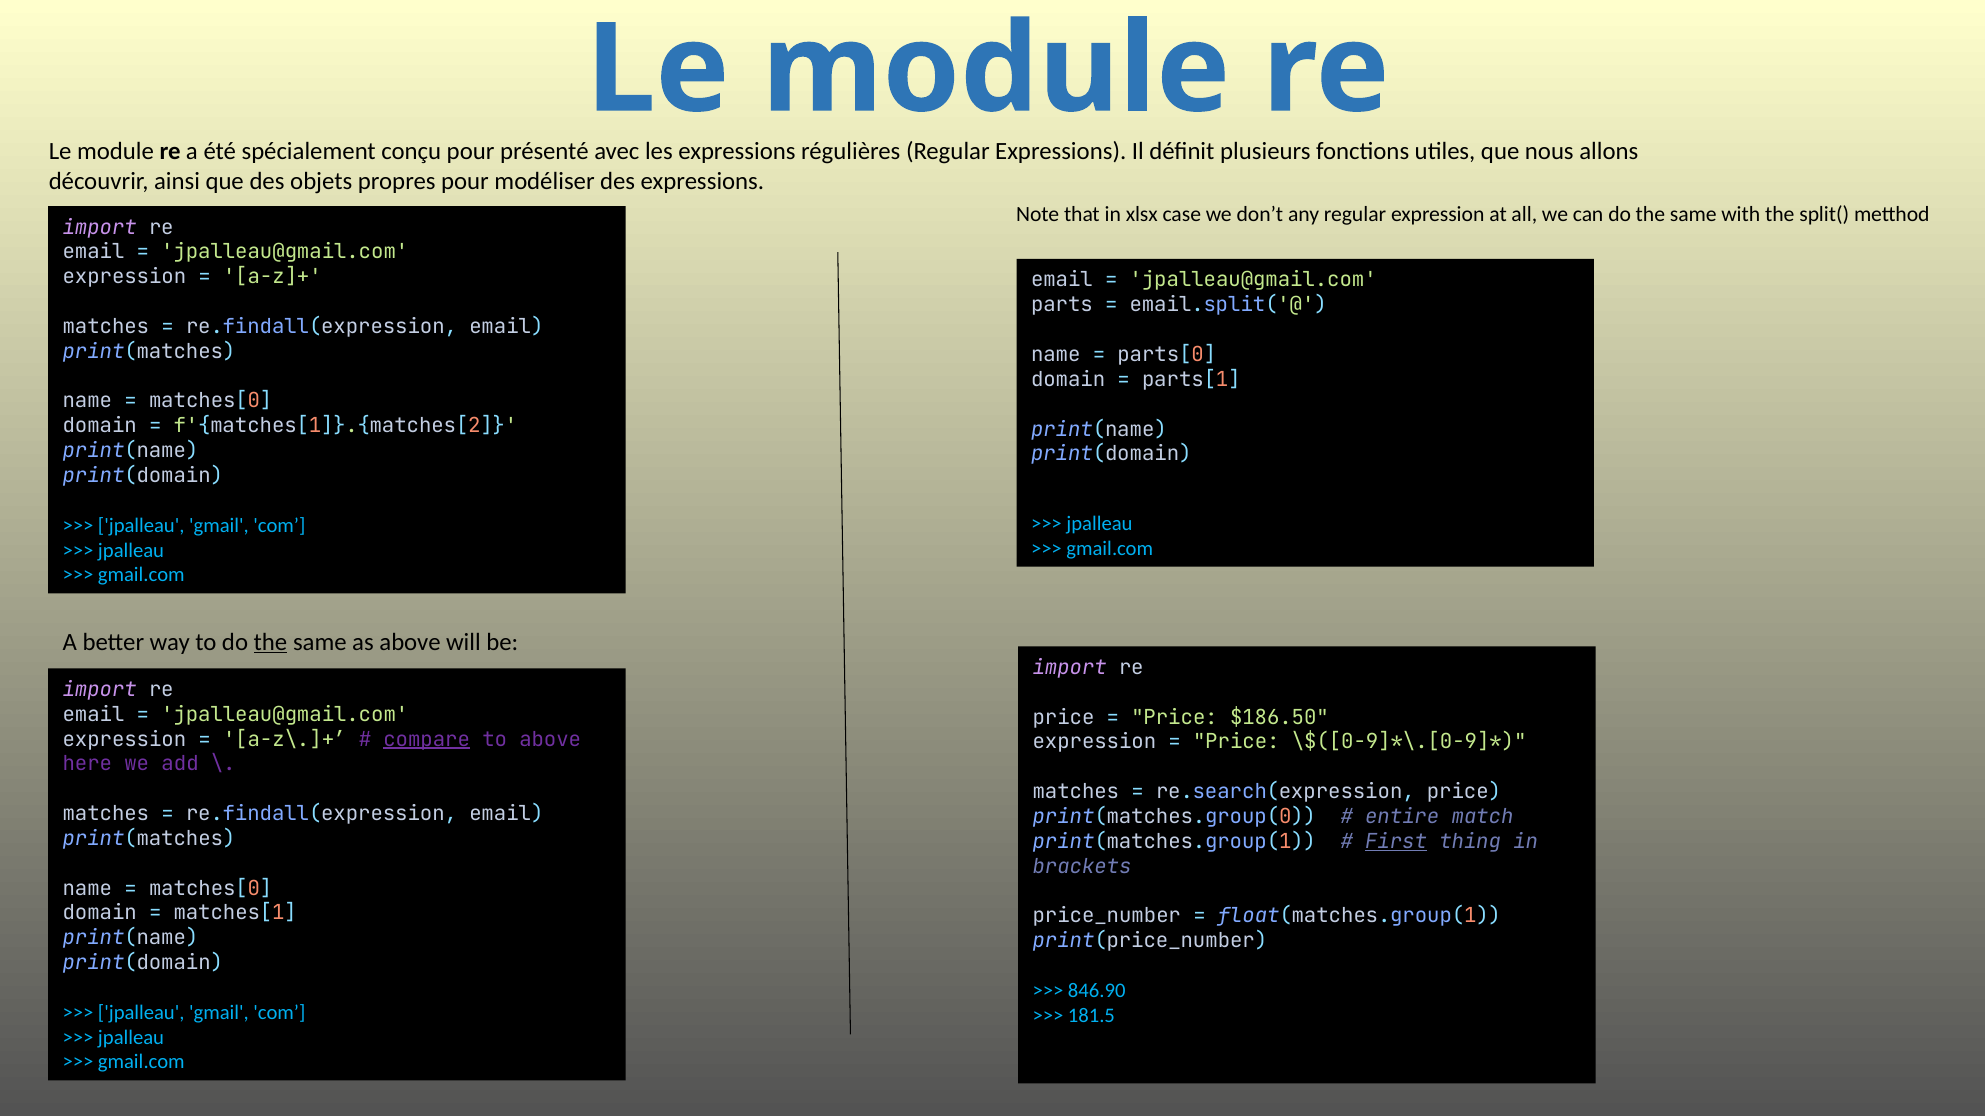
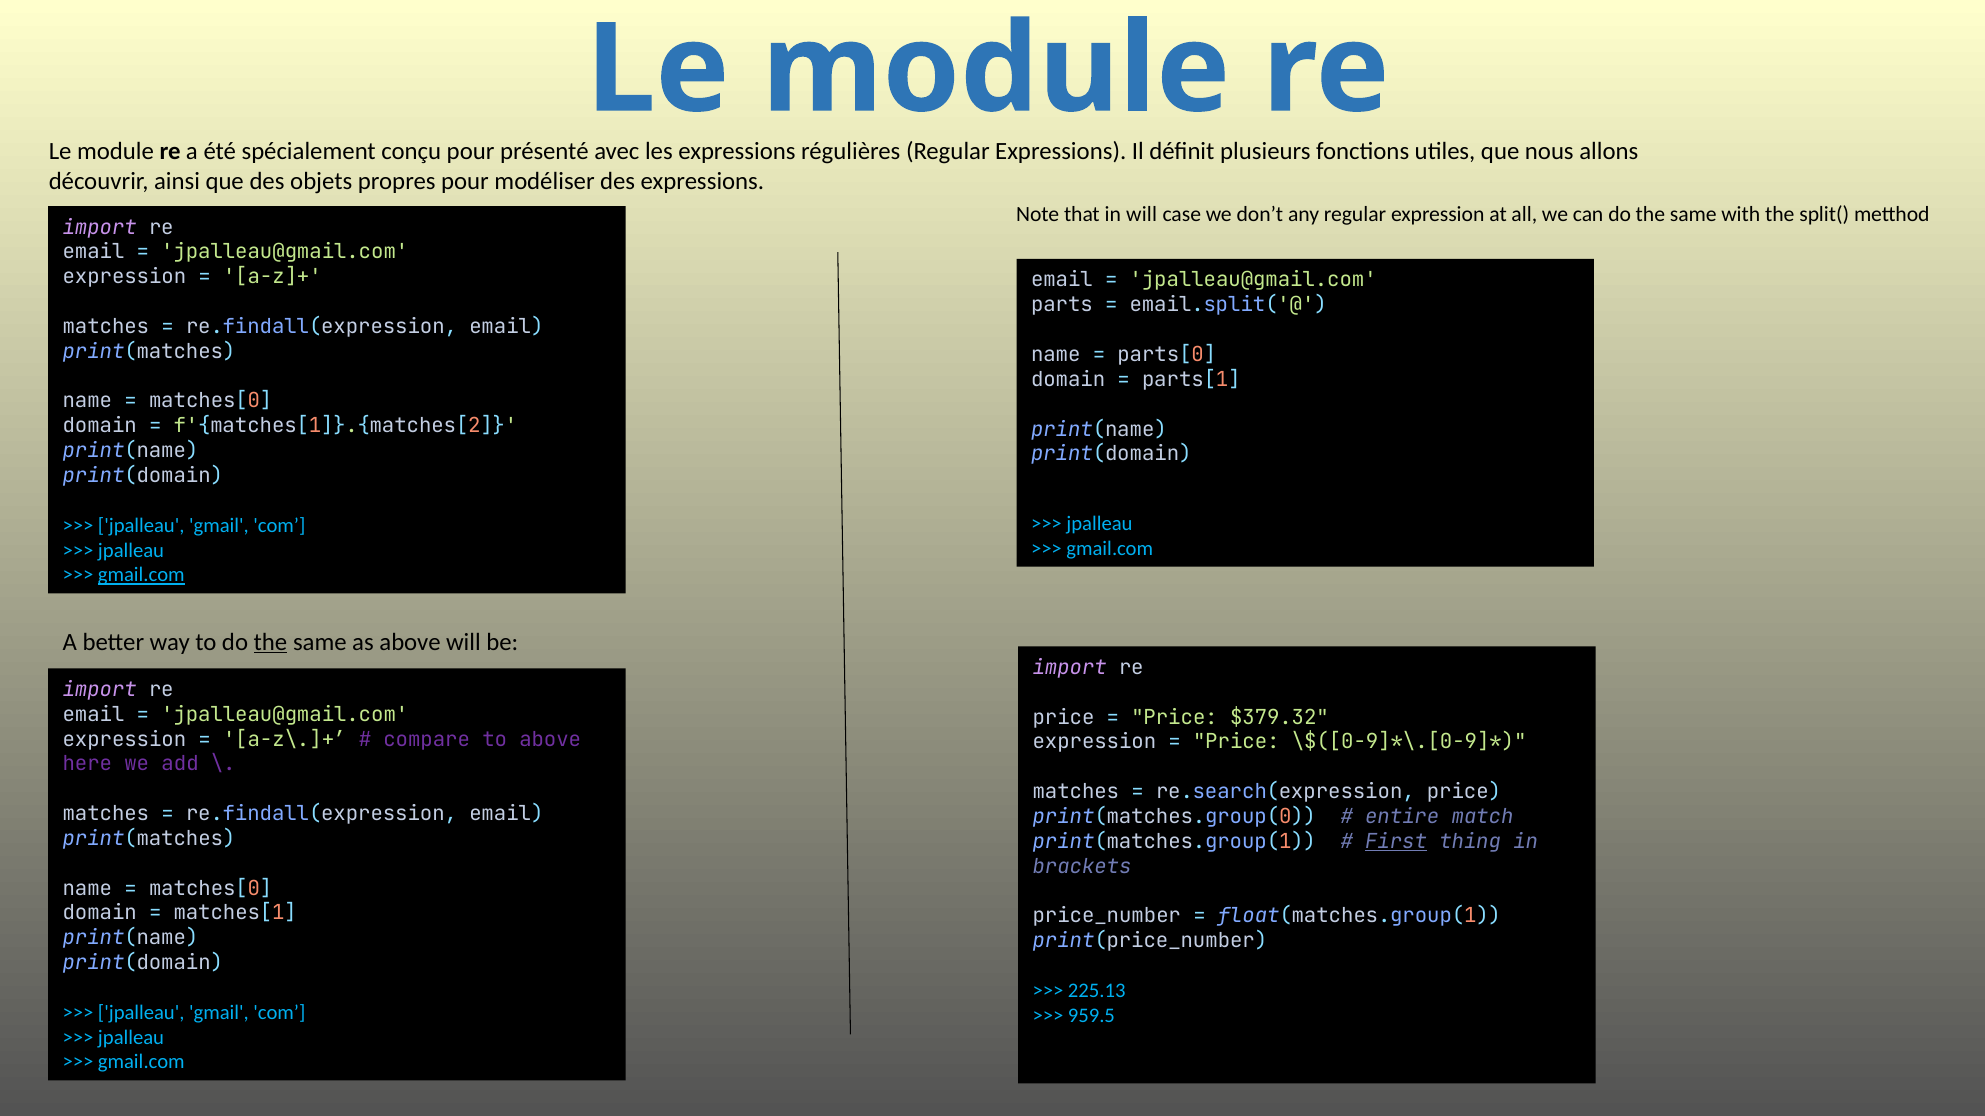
in xlsx: xlsx -> will (1142, 215)
gmail.com underline: none -> present (141, 575)
$186.50: $186.50 -> $379.32 (1279, 718)
compare underline: present -> none (427, 740)
846.90: 846.90 -> 225.13 (1097, 991)
181.5: 181.5 -> 959.5 (1091, 1016)
